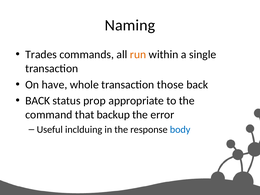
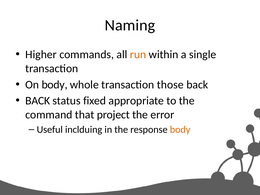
Trades: Trades -> Higher (41, 55)
On have: have -> body (55, 85)
prop: prop -> fixed (95, 101)
backup: backup -> project (113, 115)
body colour: blue -> orange (180, 130)
